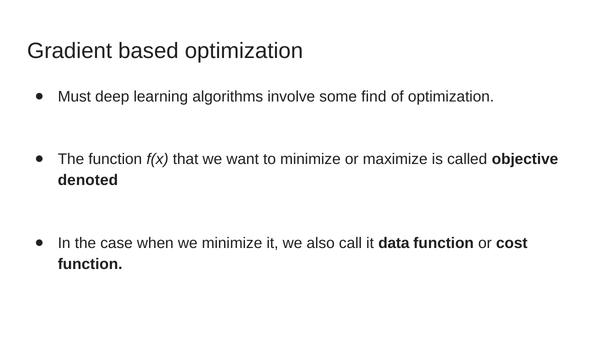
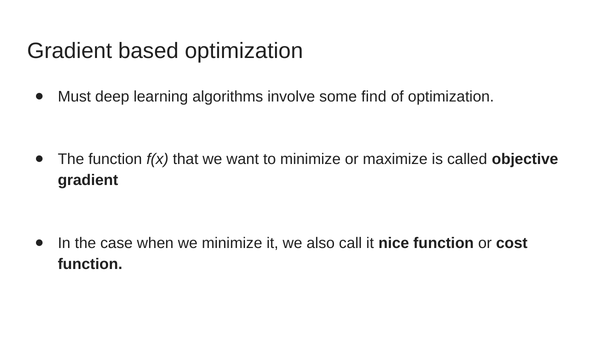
denoted: denoted -> gradient (88, 181)
data: data -> nice (394, 243)
